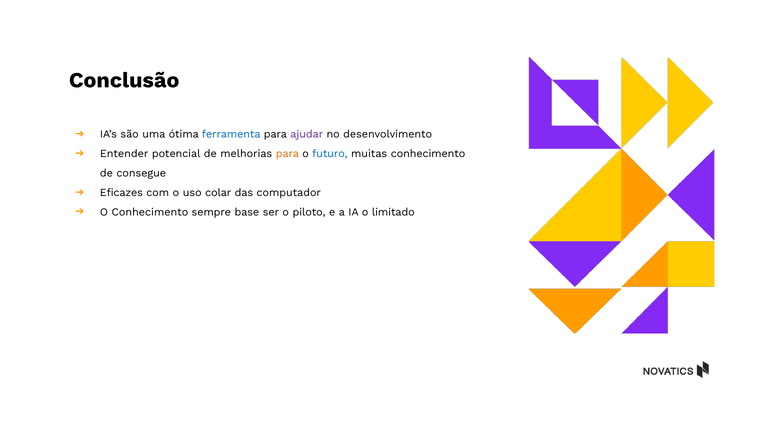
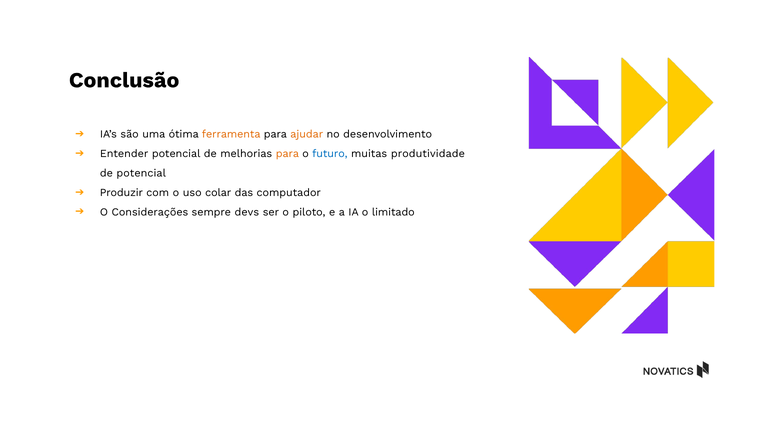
ferramenta colour: blue -> orange (231, 135)
ajudar colour: purple -> orange (307, 135)
muitas conhecimento: conhecimento -> produtividade (428, 154)
de consegue: consegue -> potencial (141, 173)
Eficazes: Eficazes -> Produzir (121, 193)
O Conhecimento: Conhecimento -> Considerações (150, 212)
base: base -> devs (247, 212)
